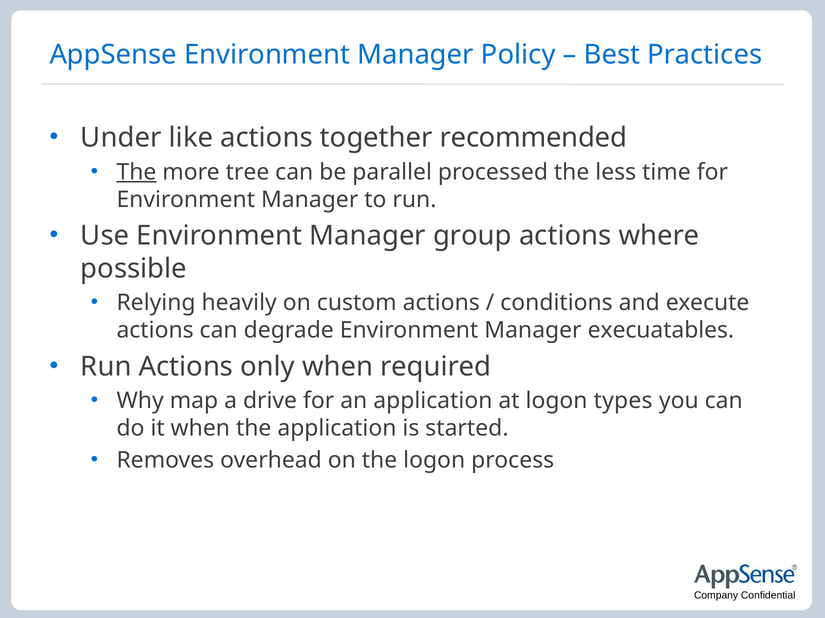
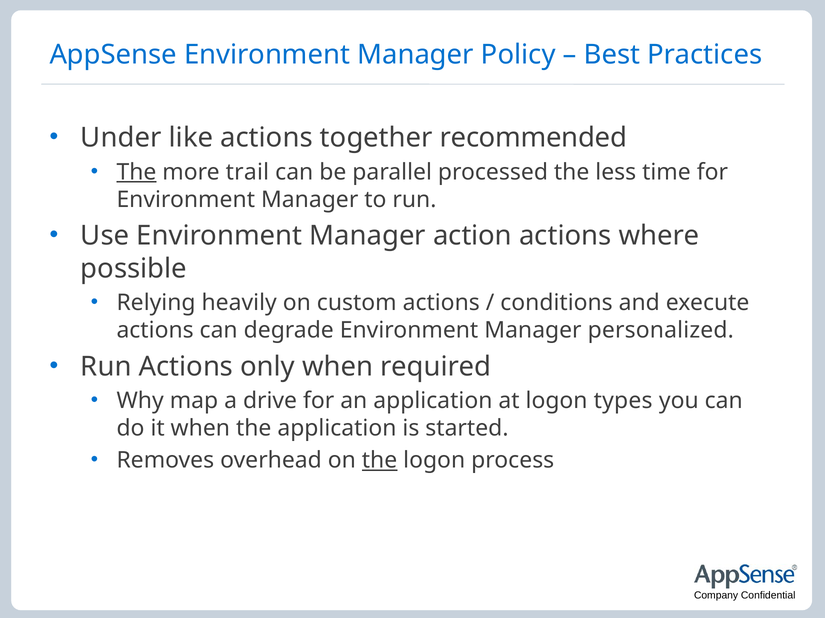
tree: tree -> trail (247, 172)
group: group -> action (472, 236)
execuatables: execuatables -> personalized (661, 331)
the underline: none -> present (379, 461)
